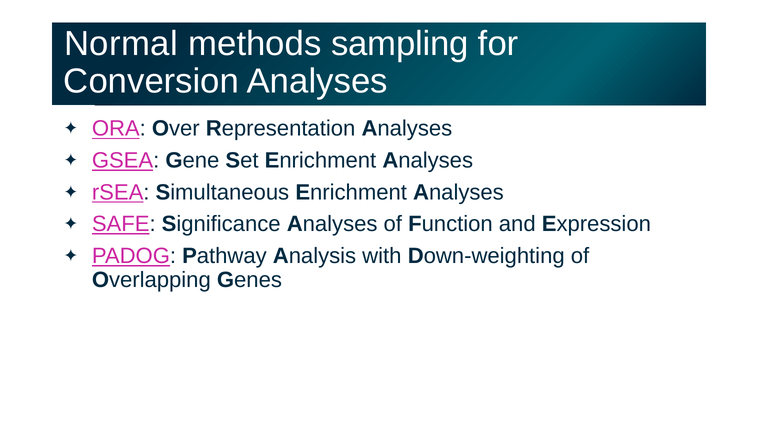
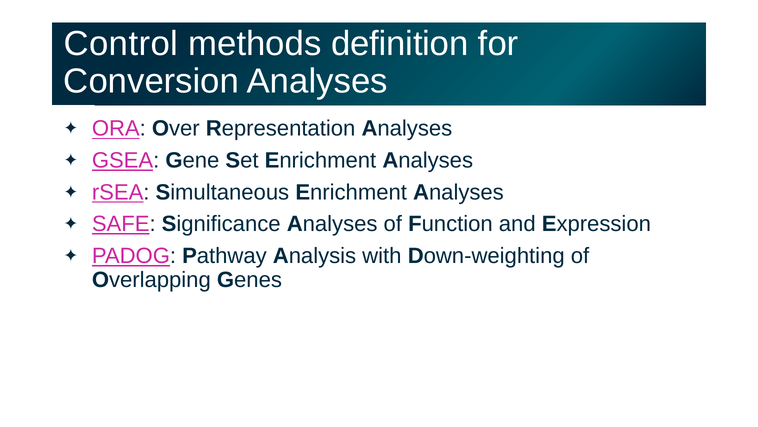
Normal: Normal -> Control (121, 44)
sampling: sampling -> definition (400, 44)
